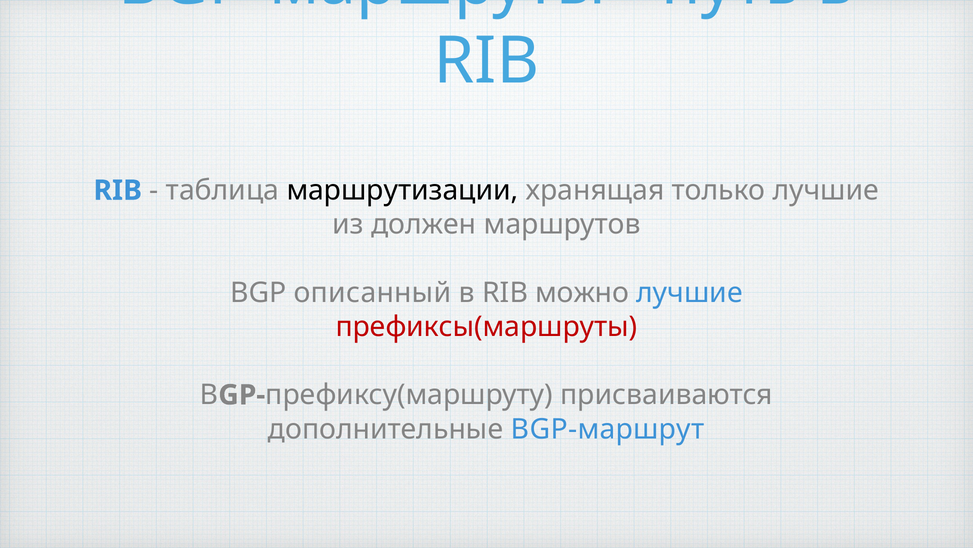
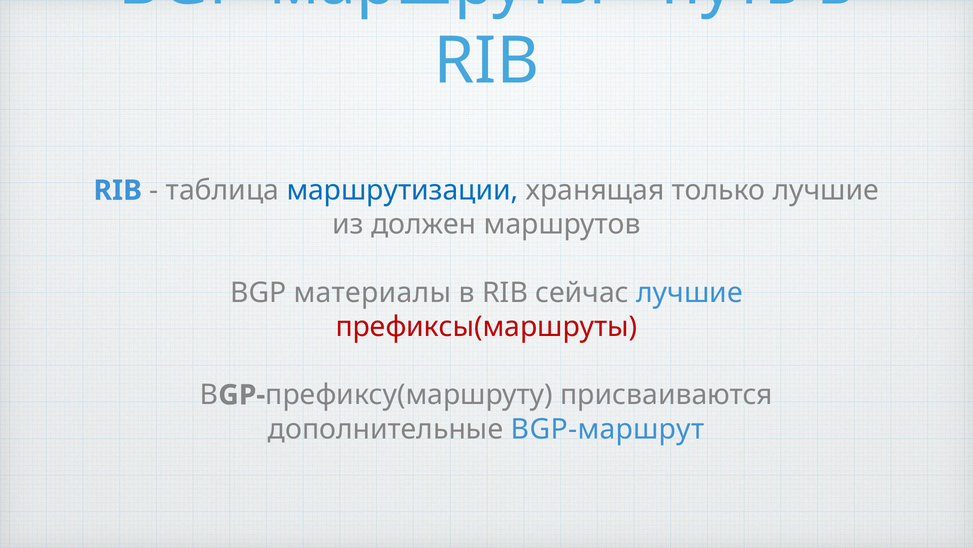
маршрутизации colour: black -> blue (402, 190)
описанный: описанный -> материалы (373, 292)
можно: можно -> сейчас (582, 292)
